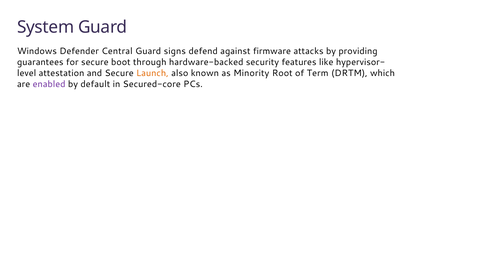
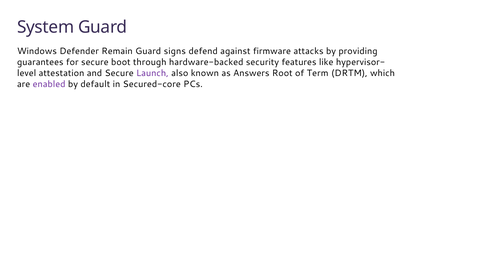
Central: Central -> Remain (117, 51)
Launch colour: orange -> purple (152, 73)
Minority: Minority -> Answers (251, 73)
